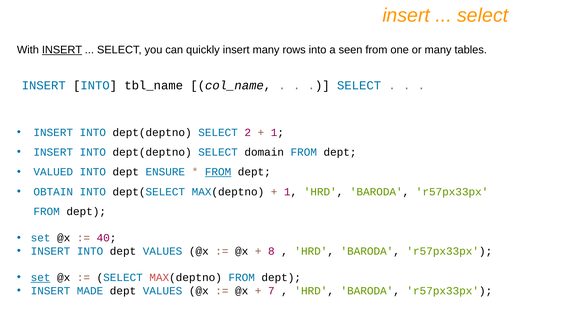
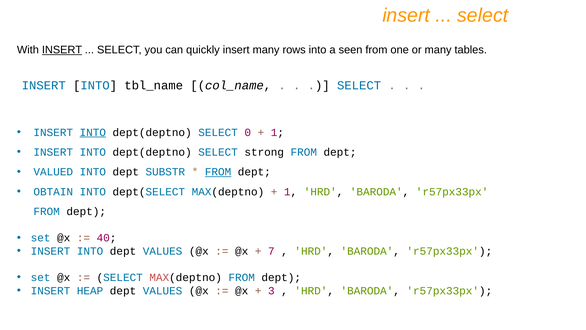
INTO underline: none -> present (93, 132)
2: 2 -> 0 (248, 132)
domain: domain -> strong (264, 152)
ENSURE: ENSURE -> SUBSTR (165, 172)
8: 8 -> 7 (271, 251)
set underline: present -> none (41, 277)
MADE: MADE -> HEAP (90, 290)
7: 7 -> 3 (271, 290)
